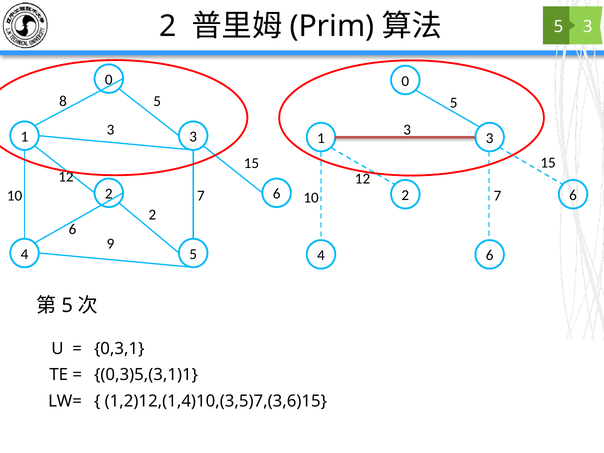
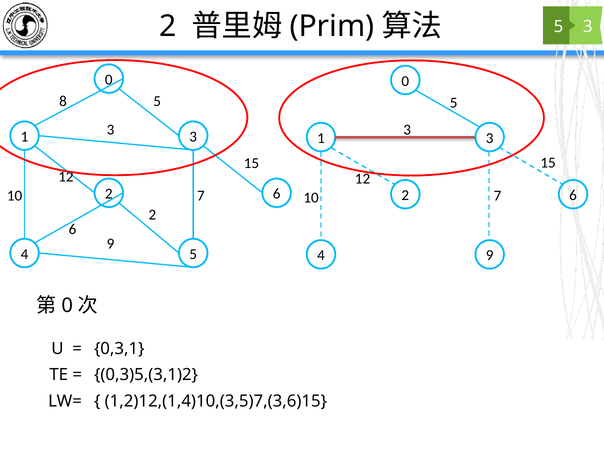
4 6: 6 -> 9 (490, 255)
5: 5 -> 0 (67, 306)
0,3)5,(3,1)1: 0,3)5,(3,1)1 -> 0,3)5,(3,1)2 (146, 375)
